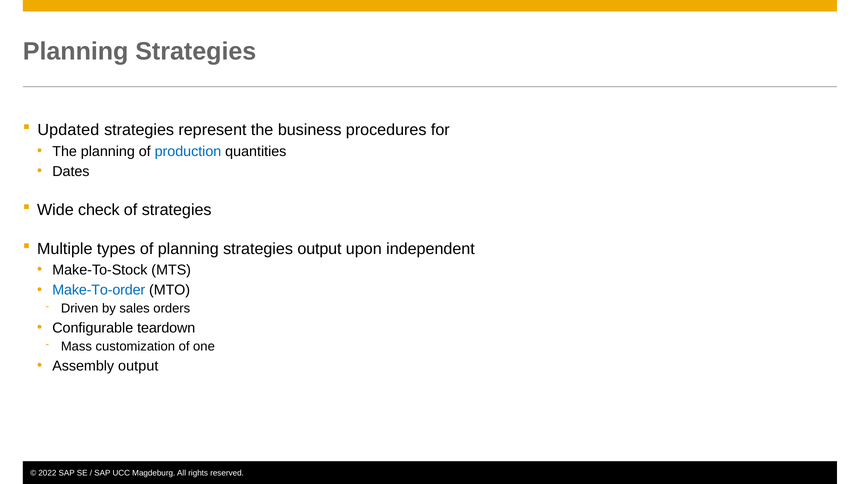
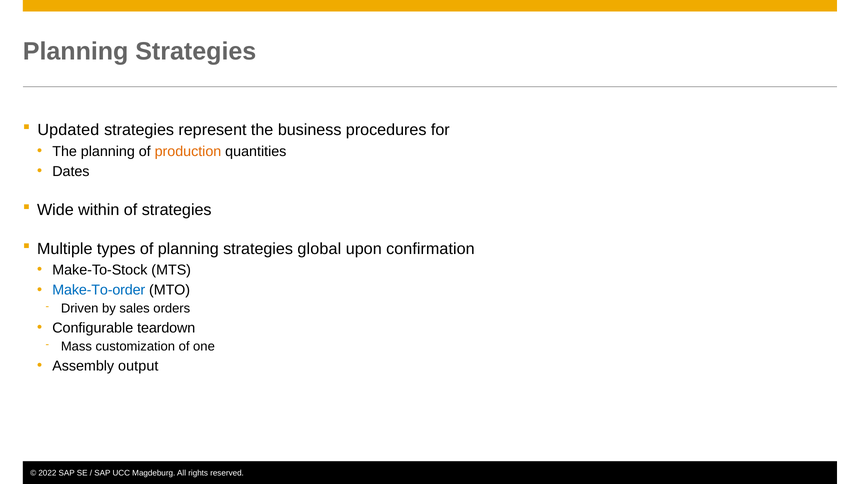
production colour: blue -> orange (188, 151)
check: check -> within (99, 210)
strategies output: output -> global (319, 249)
independent: independent -> confirmation (430, 249)
